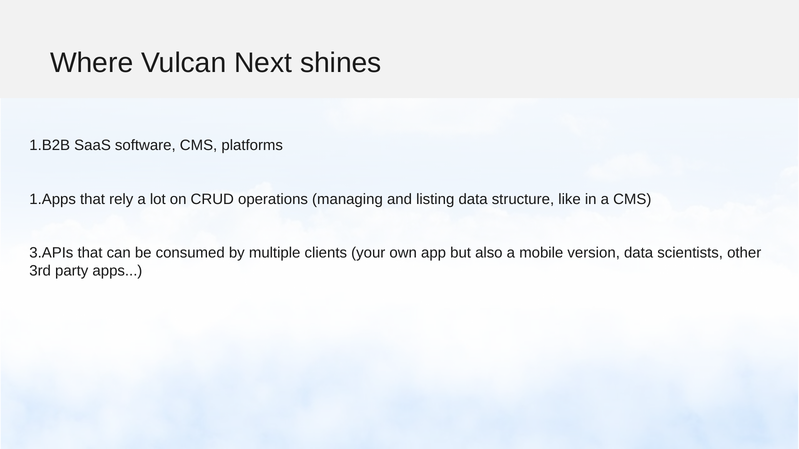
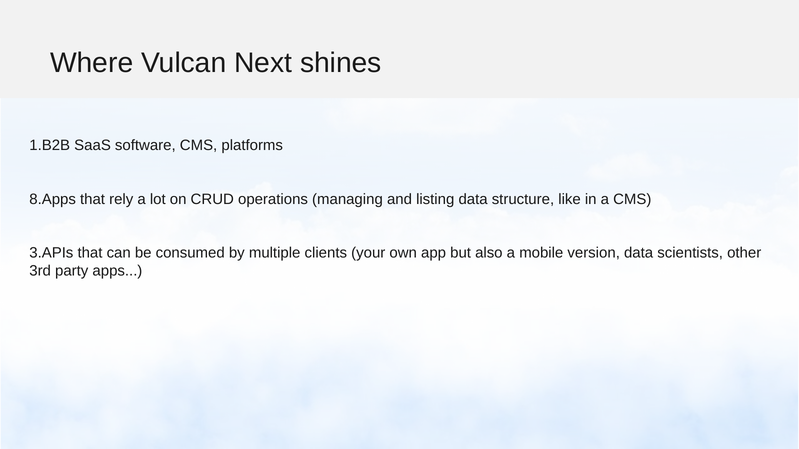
1.Apps: 1.Apps -> 8.Apps (53, 199)
